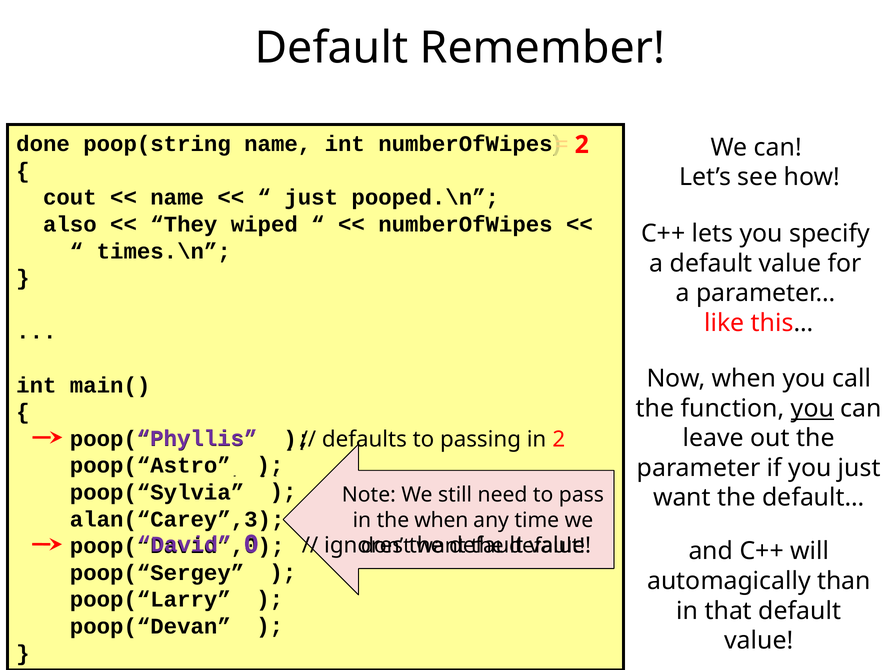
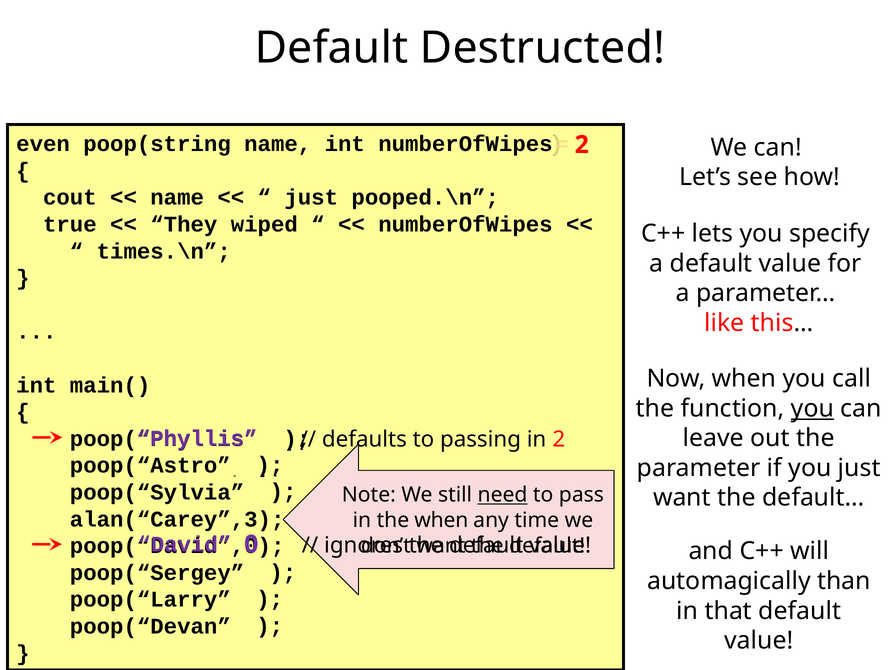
Remember: Remember -> Destructed (543, 48)
done: done -> even (43, 144)
also: also -> true (70, 225)
need underline: none -> present (503, 495)
